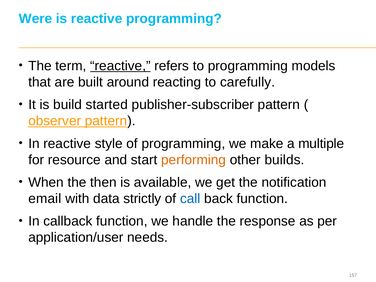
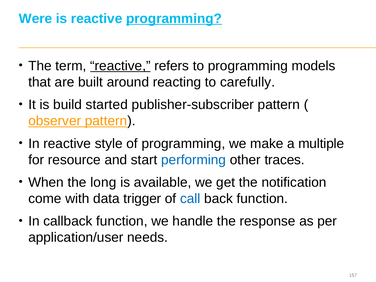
programming underline: none -> present (174, 19)
performing colour: orange -> blue (194, 160)
builds: builds -> traces (285, 160)
then: then -> long (103, 182)
email: email -> come (45, 199)
strictly: strictly -> trigger (142, 199)
